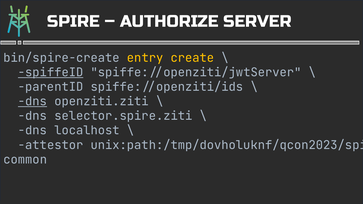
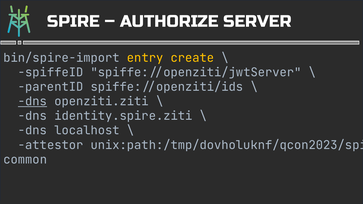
bin/spire-create: bin/spire-create -> bin/spire-import (62, 58)
spiffeID underline: present -> none (51, 73)
selector.spire.ziti: selector.spire.ziti -> identity.spire.ziti (123, 116)
